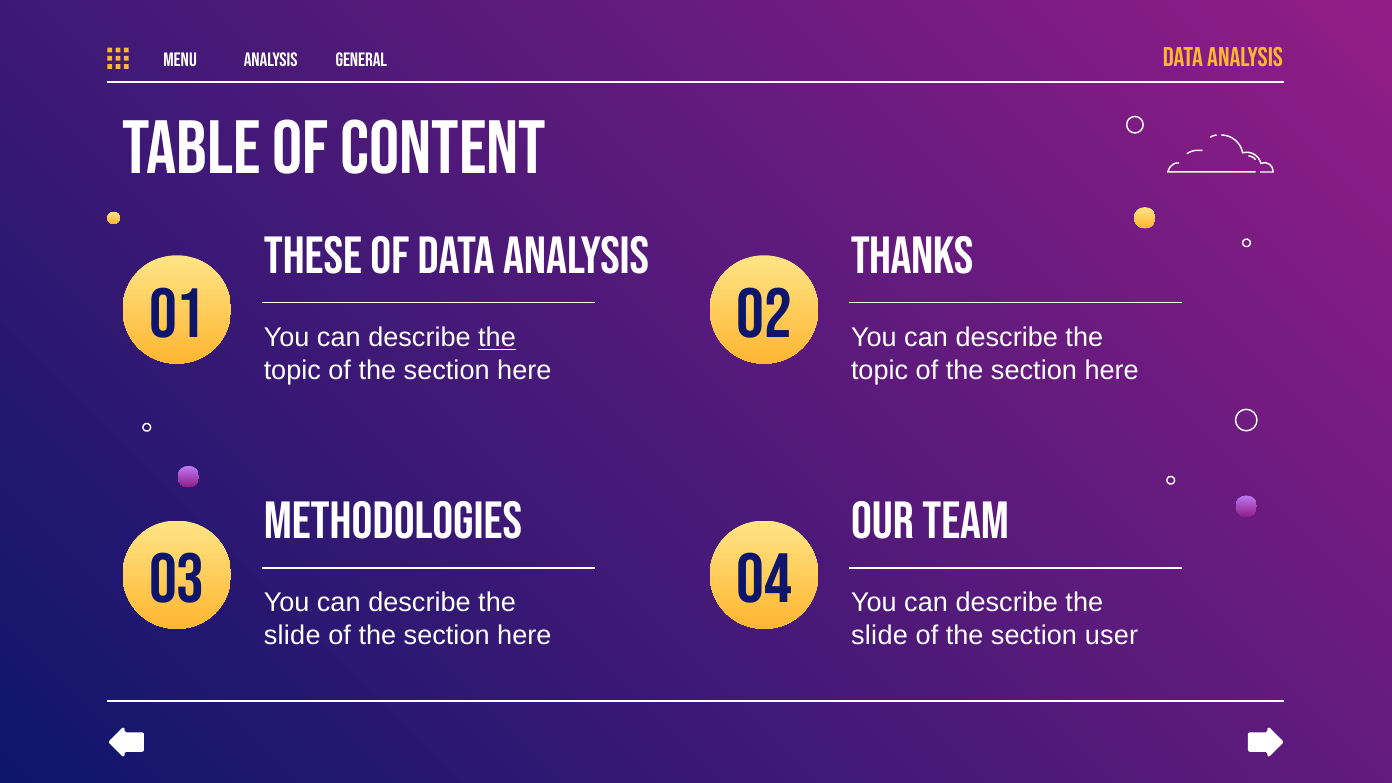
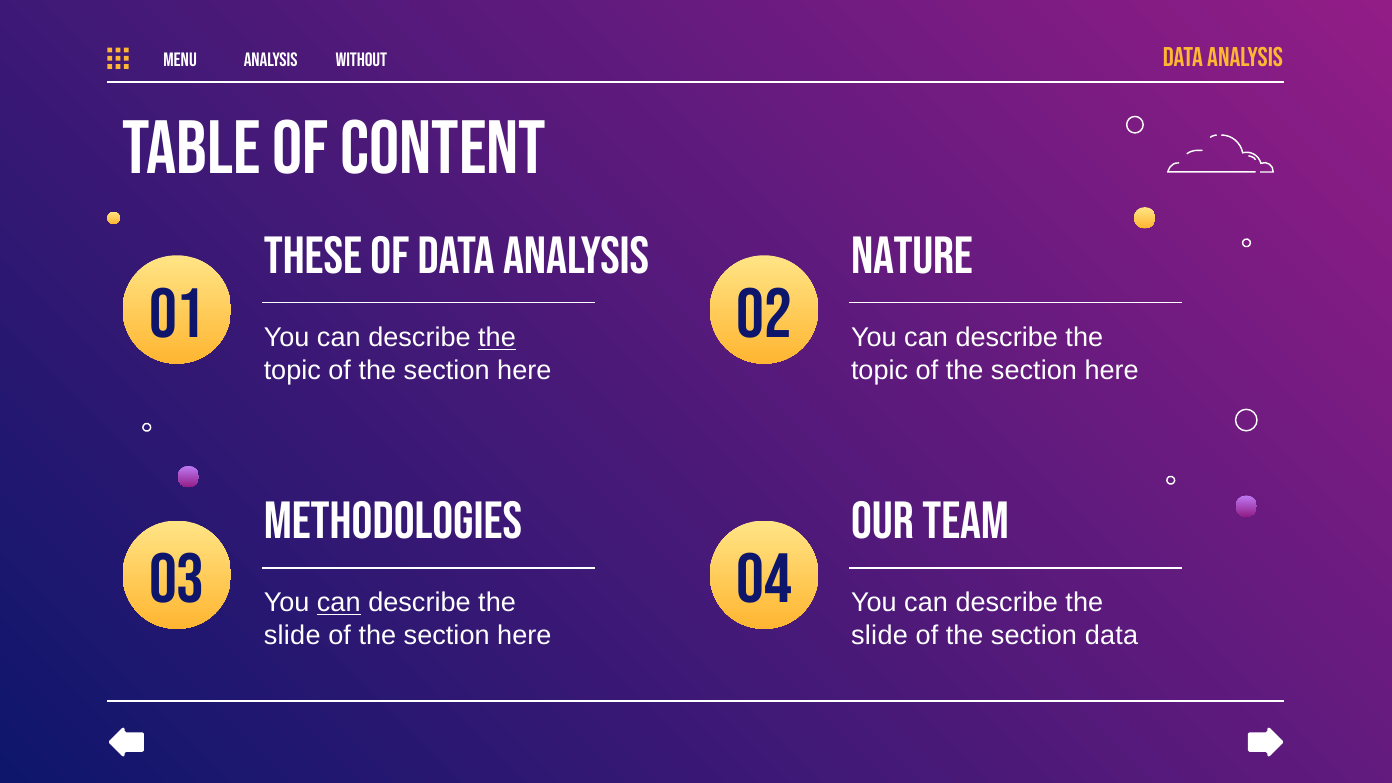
GENERAL: GENERAL -> WITHOUT (361, 60)
THANKS: THANKS -> NATURE (912, 256)
can underline: none -> present (339, 603)
section user: user -> data (1111, 635)
